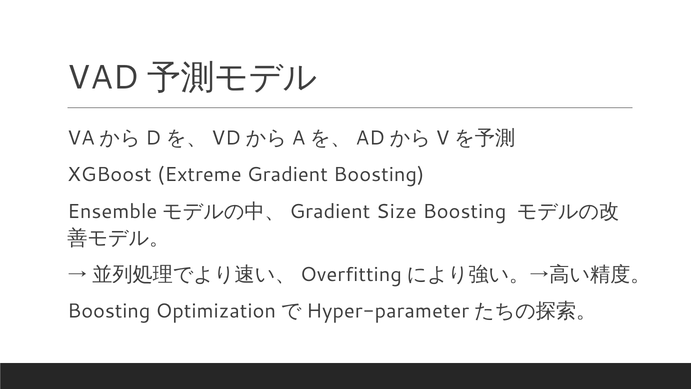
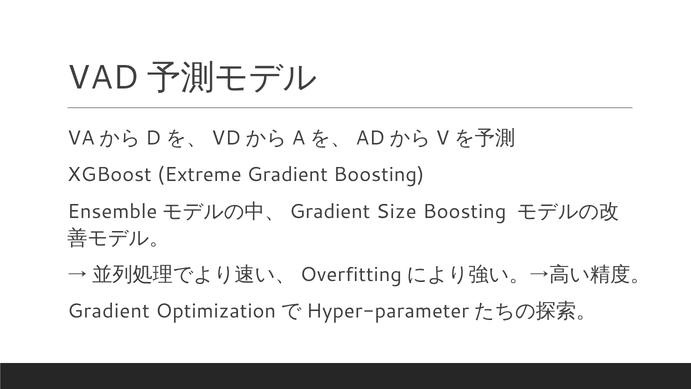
Boosting: Boosting -> Gradient (109, 311)
